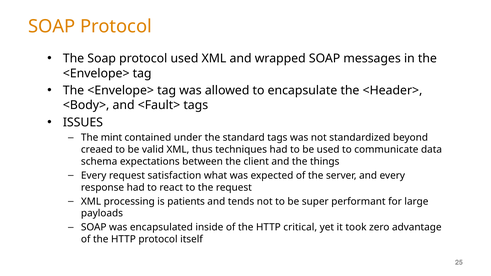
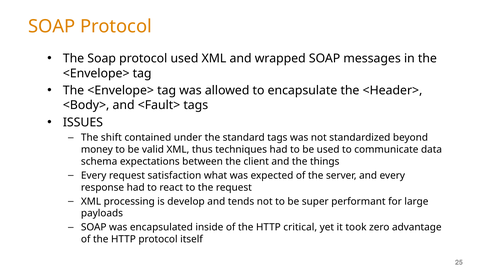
mint: mint -> shift (111, 138)
creaed: creaed -> money (97, 150)
patients: patients -> develop (186, 202)
